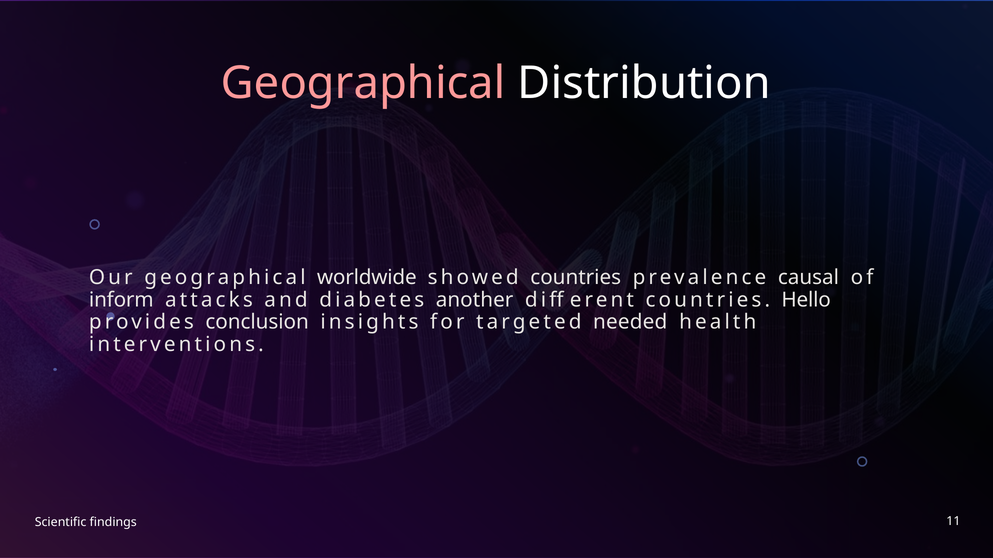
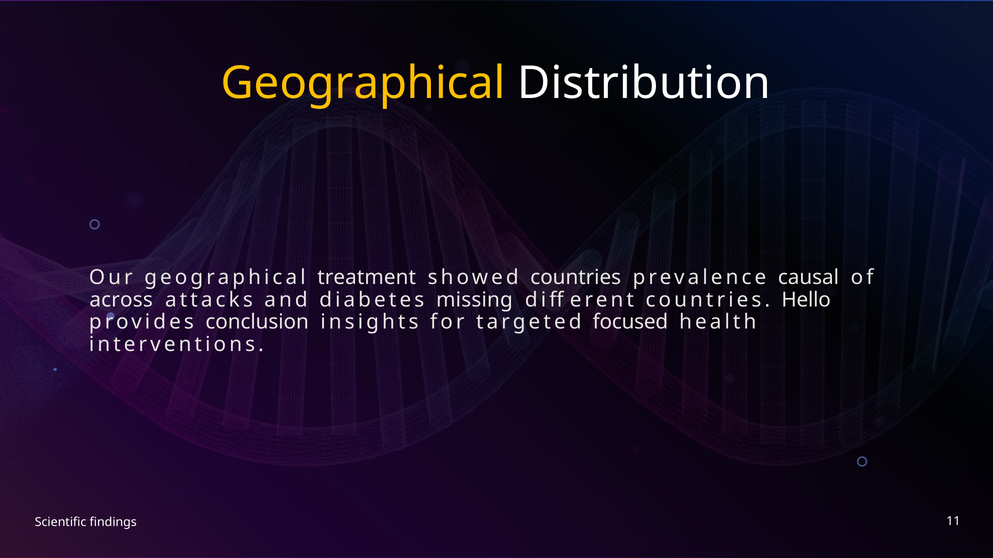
Geographical colour: pink -> yellow (363, 83)
worldwide: worldwide -> treatment (367, 278)
inform: inform -> across (121, 300)
another: another -> missing (474, 300)
needed: needed -> focused (630, 322)
